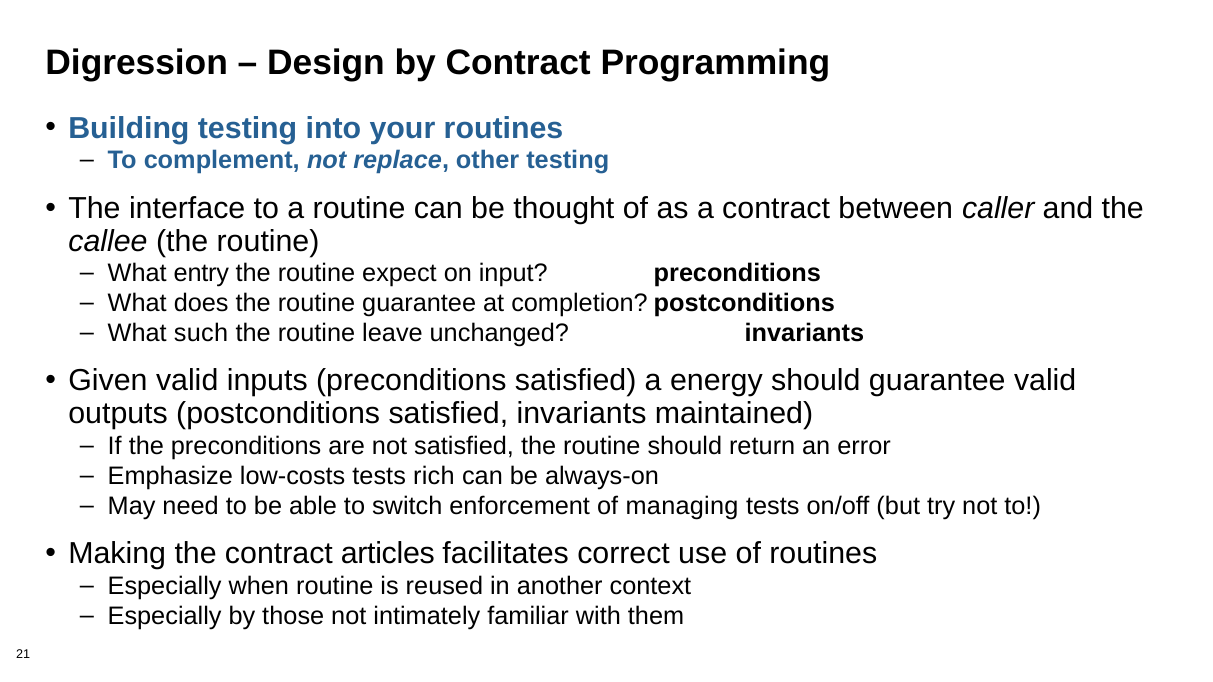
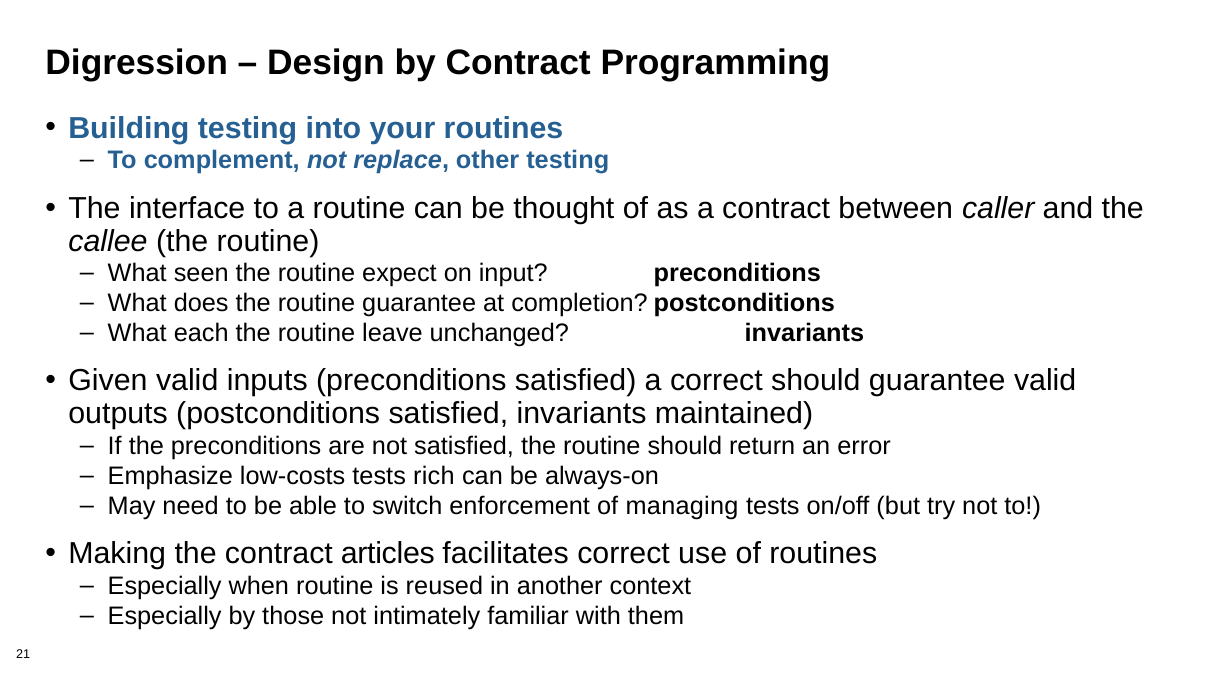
entry: entry -> seen (201, 274)
such: such -> each (201, 333)
a energy: energy -> correct (716, 381)
